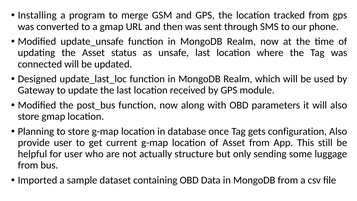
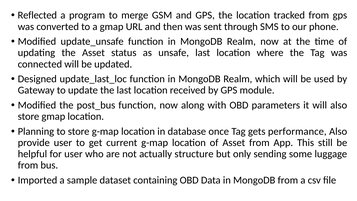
Installing: Installing -> Reflected (37, 15)
configuration: configuration -> performance (297, 131)
